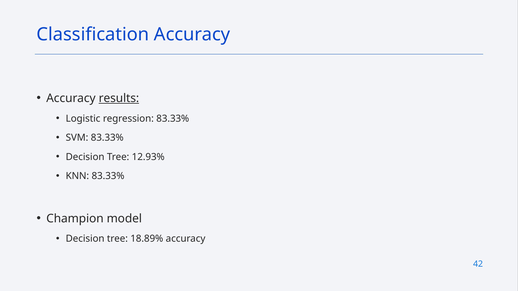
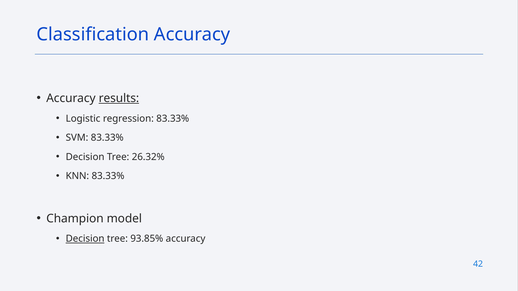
12.93%: 12.93% -> 26.32% (148, 157)
Decision underline: none -> present (85, 239)
18.89%: 18.89% -> 93.85% (147, 239)
